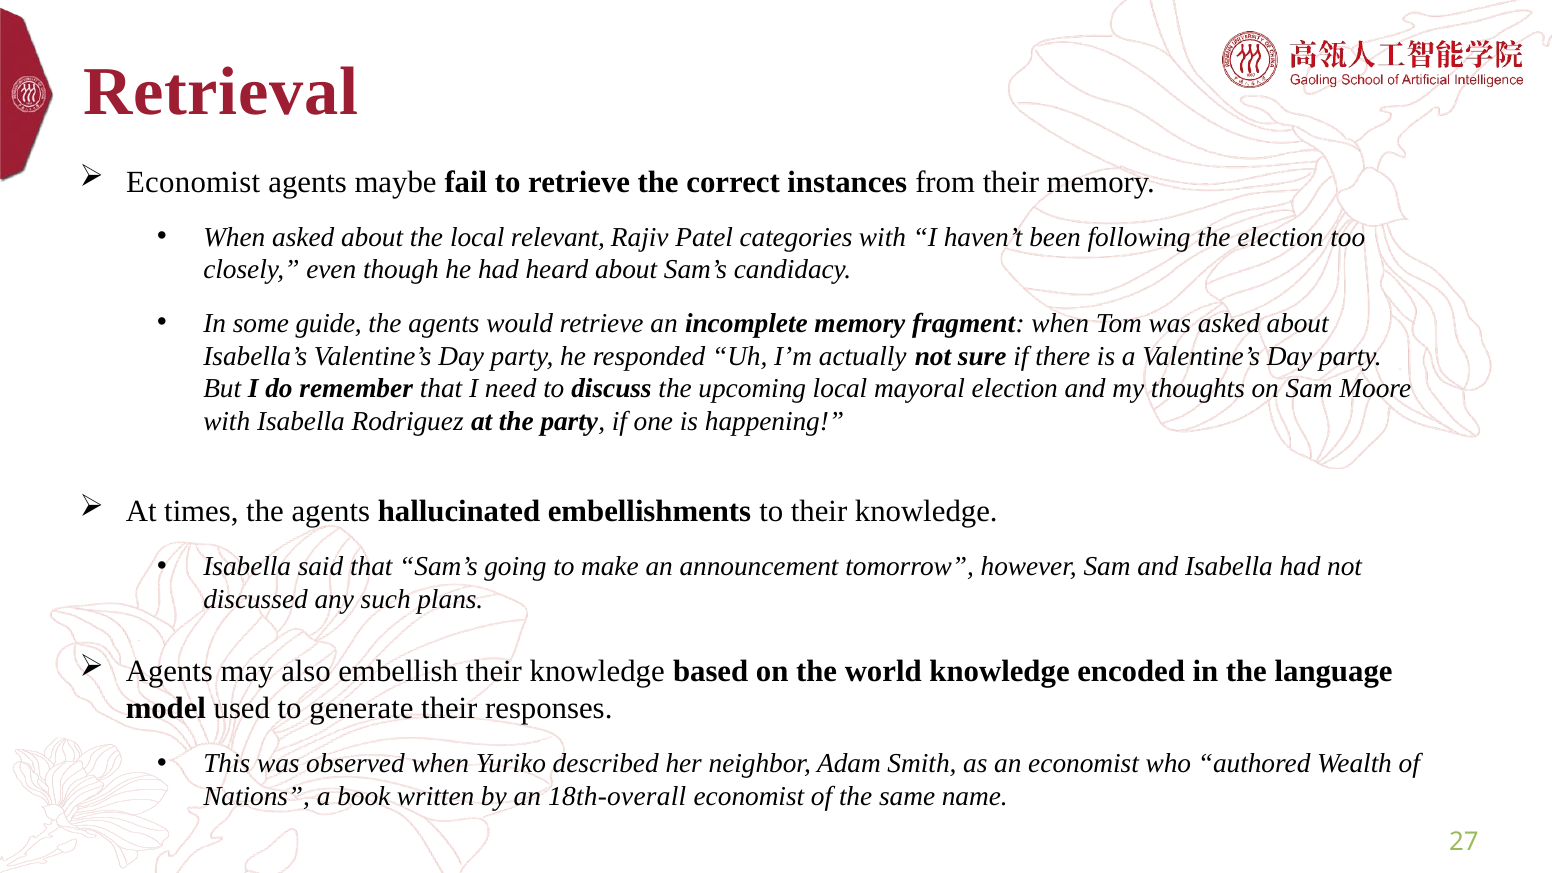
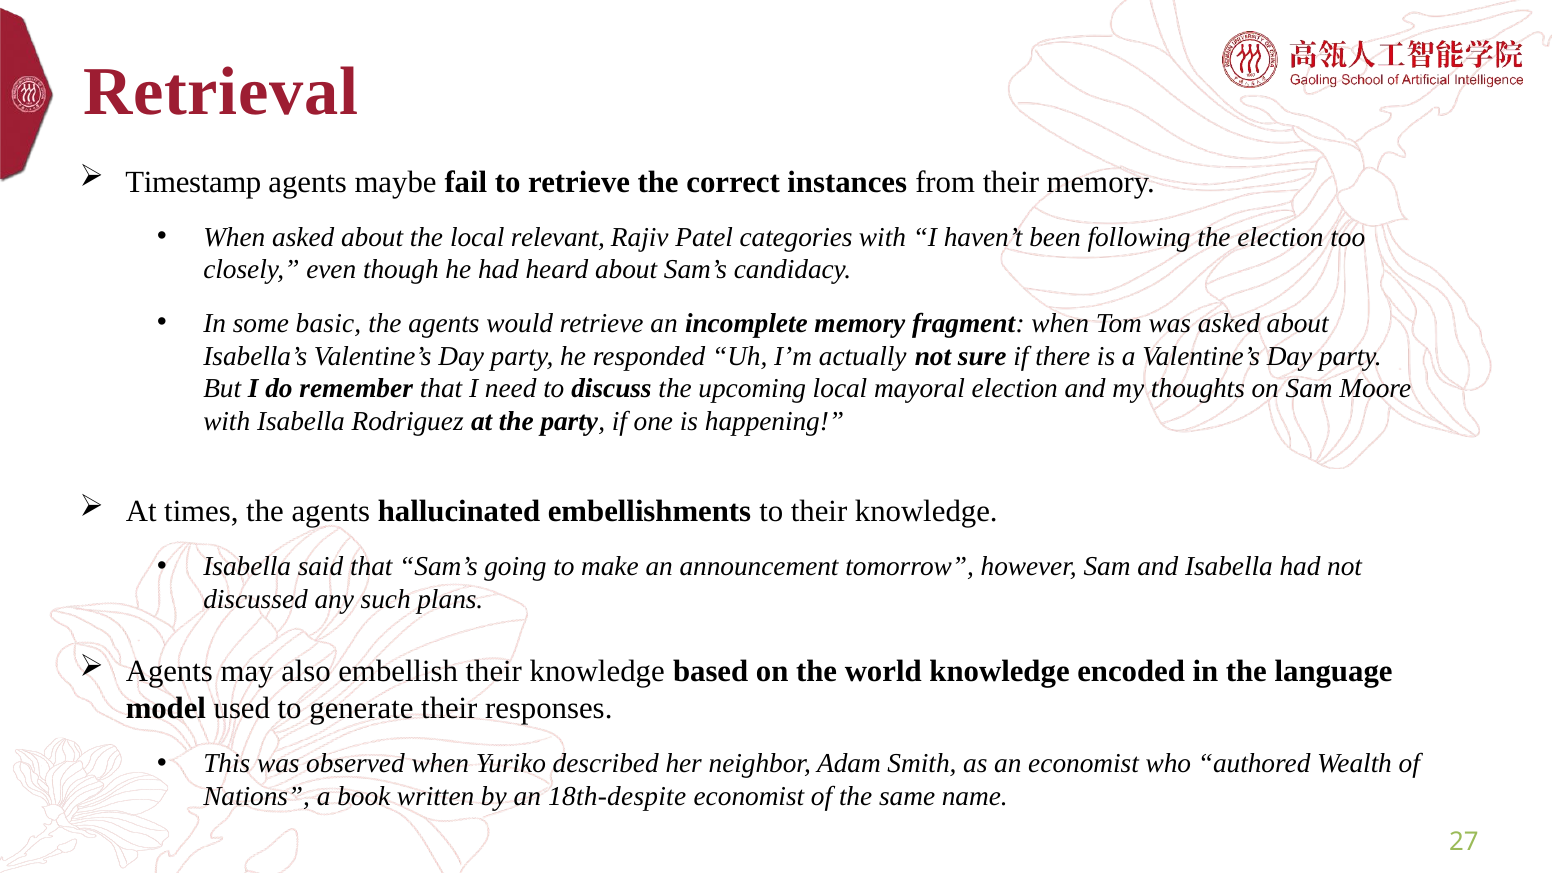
Economist: Economist -> Timestamp (193, 182)
guide: guide -> basic (328, 323)
18th-overall: 18th-overall -> 18th-despite (617, 796)
